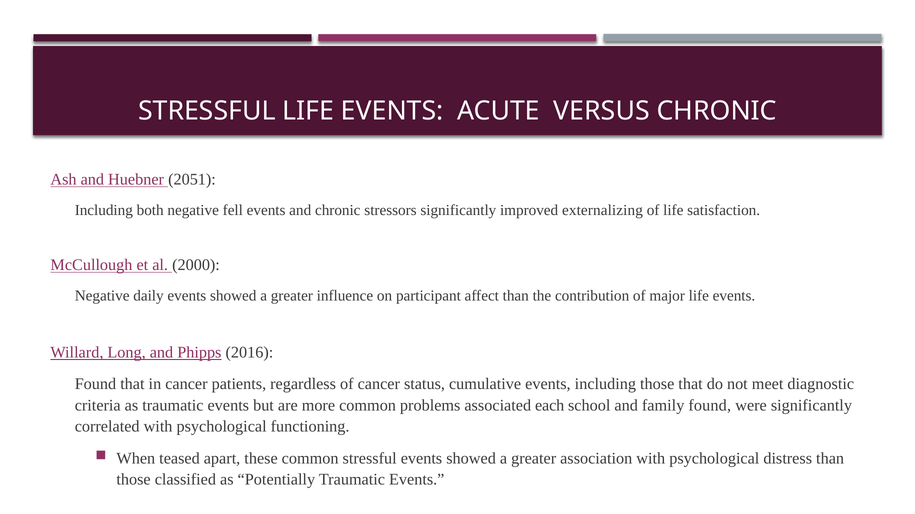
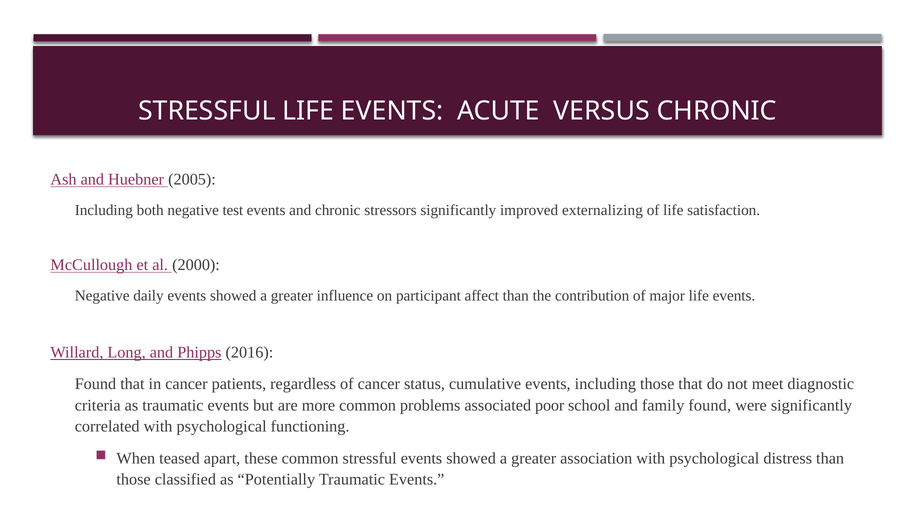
2051: 2051 -> 2005 (192, 180)
fell: fell -> test (233, 210)
each: each -> poor (550, 406)
